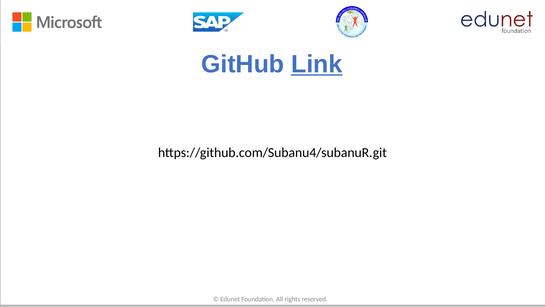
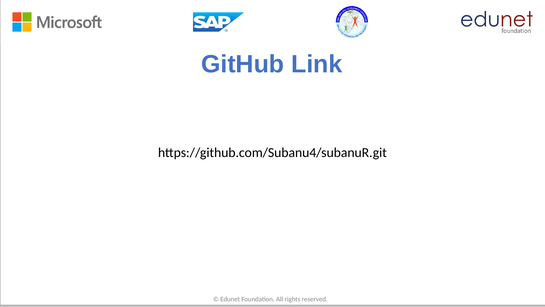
Link underline: present -> none (317, 64)
